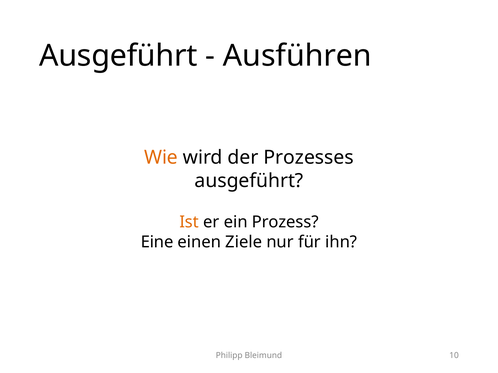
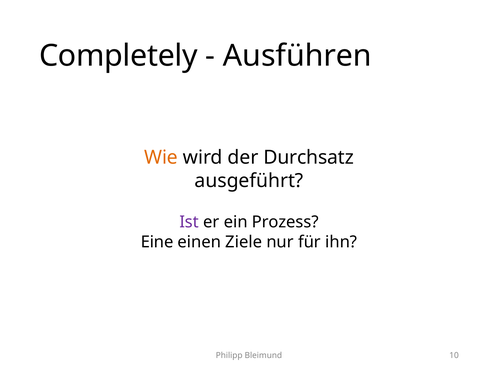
Ausgeführt: Ausgeführt -> Completely (118, 56)
Prozesses: Prozesses -> Durchsatz (309, 158)
Ist colour: orange -> purple (189, 222)
